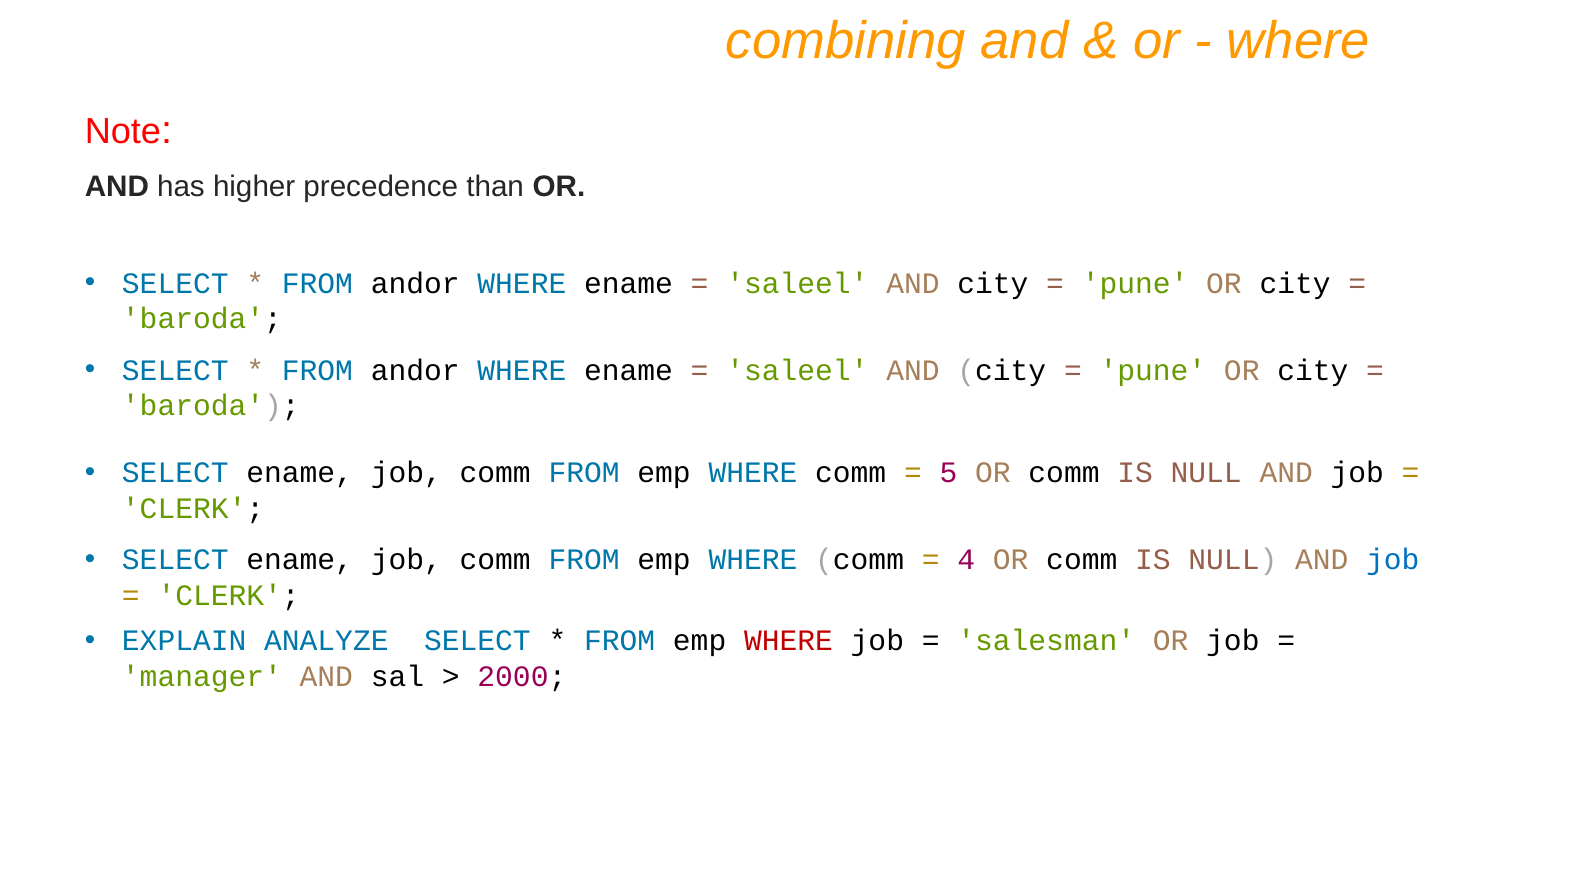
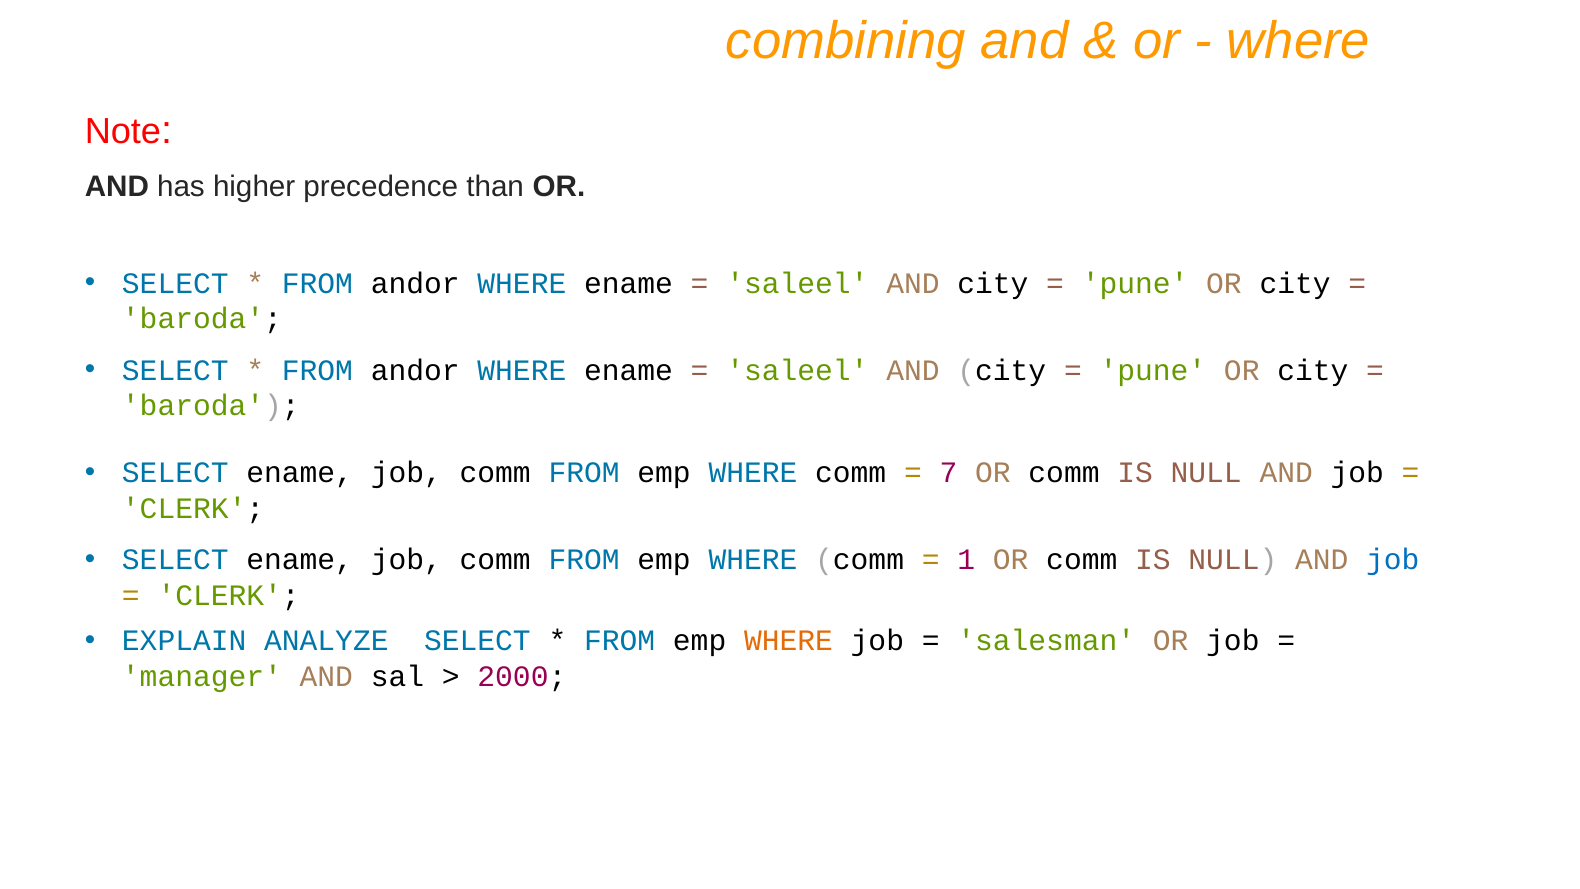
5: 5 -> 7 (948, 473)
4: 4 -> 1 (966, 560)
WHERE colour: red -> orange (789, 641)
